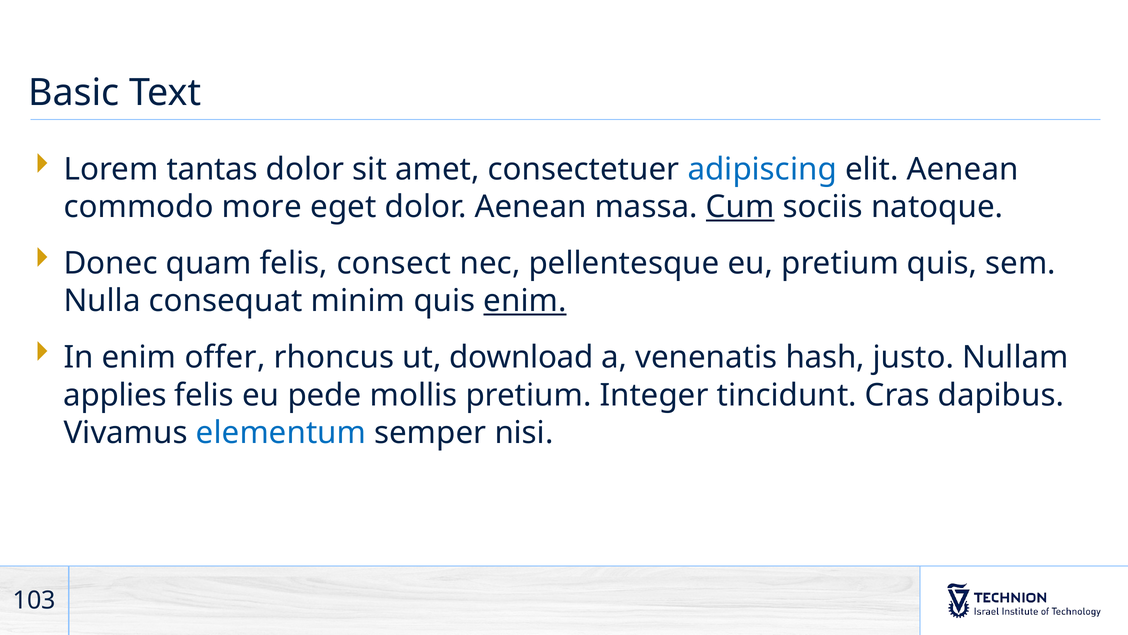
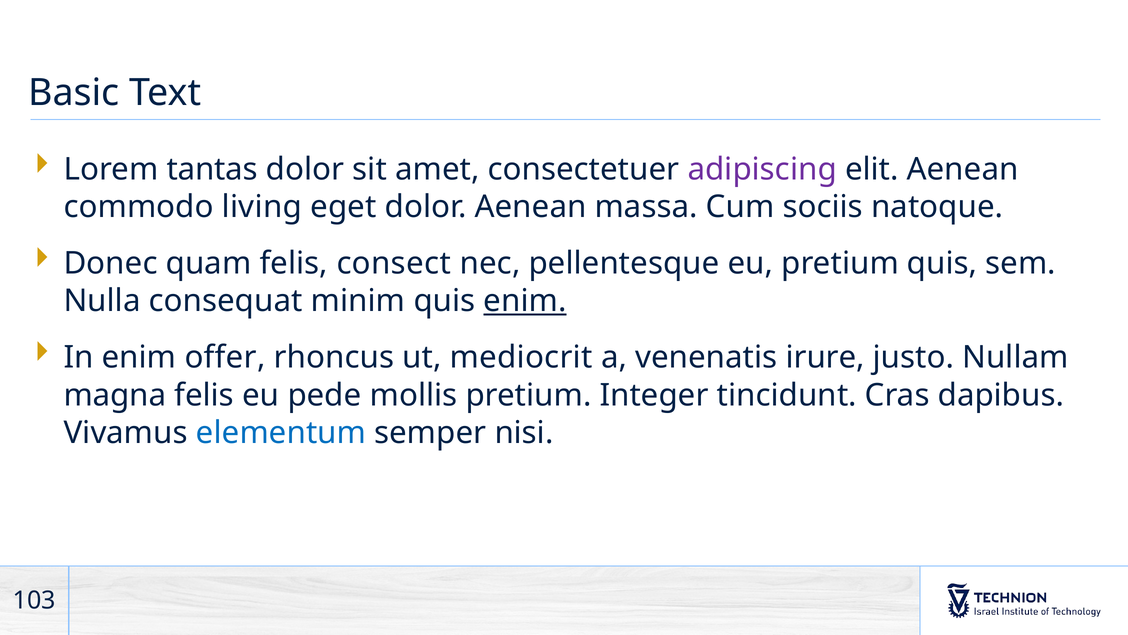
adipiscing colour: blue -> purple (762, 169)
more: more -> living (262, 207)
Cum underline: present -> none (740, 207)
download: download -> mediocrit (521, 357)
hash: hash -> irure (825, 357)
applies: applies -> magna (115, 395)
